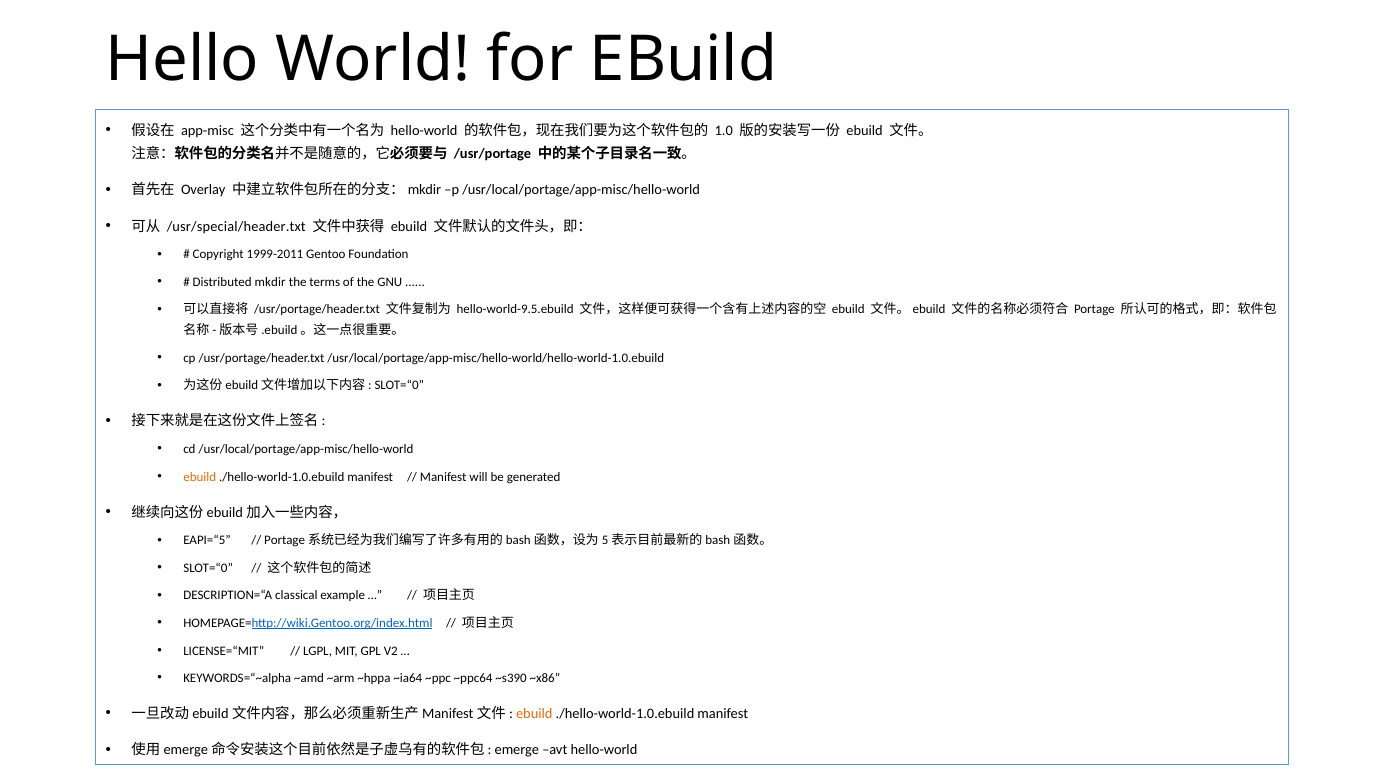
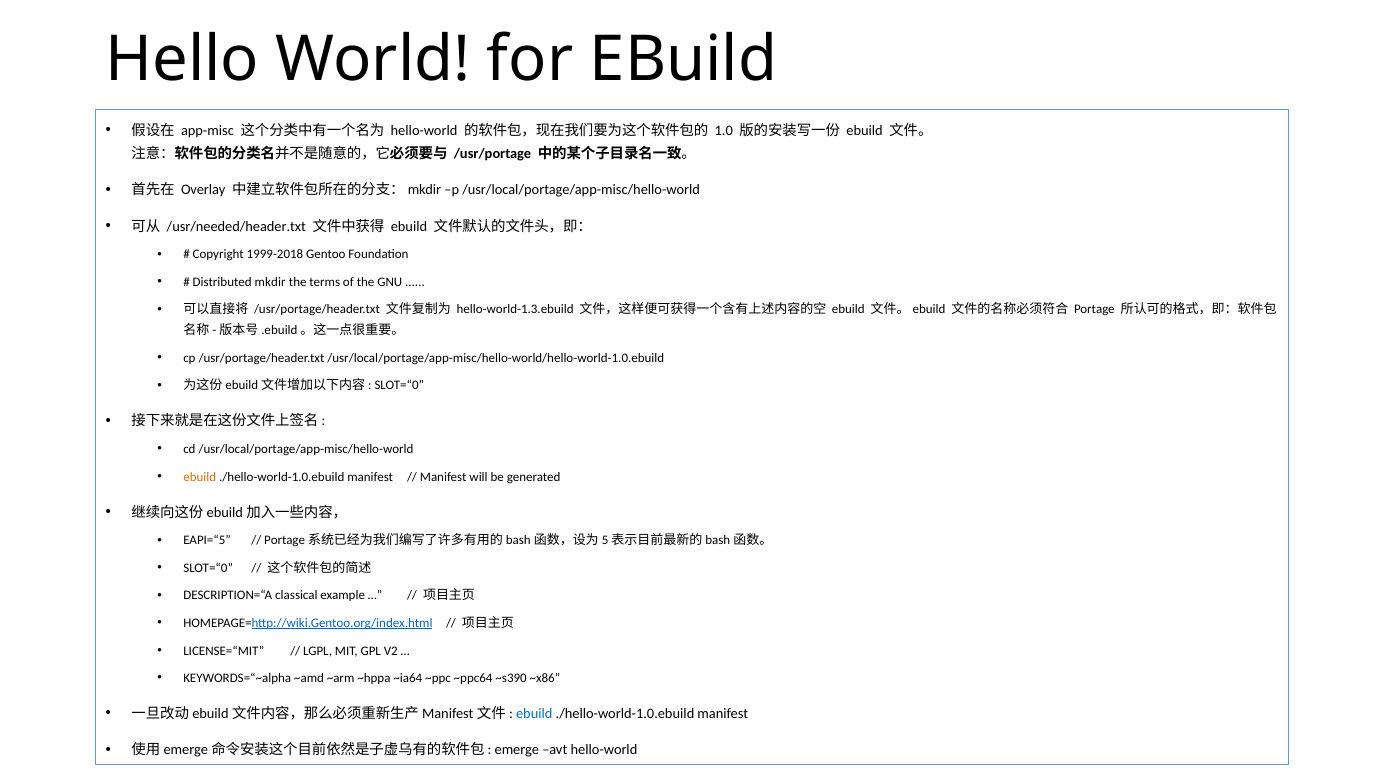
/usr/special/header.txt: /usr/special/header.txt -> /usr/needed/header.txt (236, 226)
1999-2011: 1999-2011 -> 1999-2018 (275, 255)
hello-world-9.5.ebuild: hello-world-9.5.ebuild -> hello-world-1.3.ebuild (515, 310)
ebuild colour: orange -> blue (534, 714)
